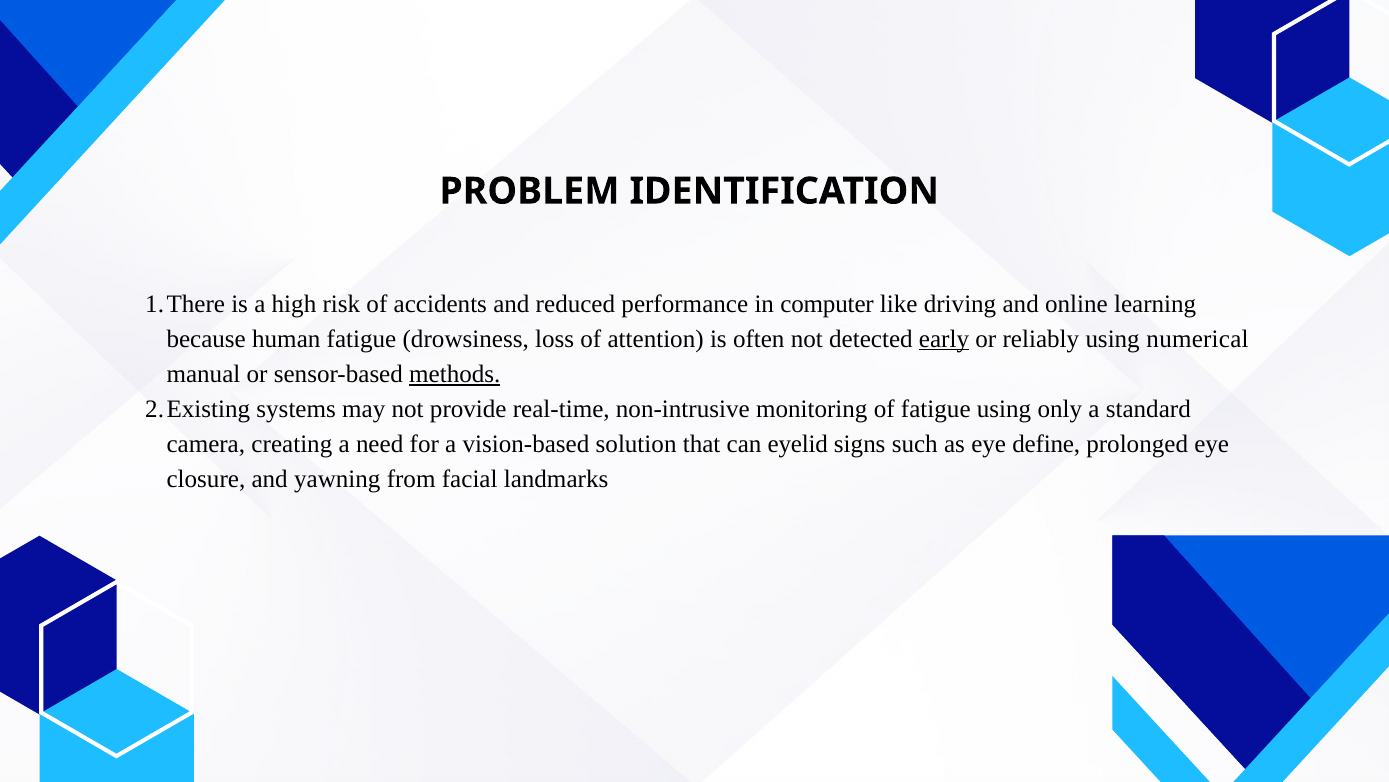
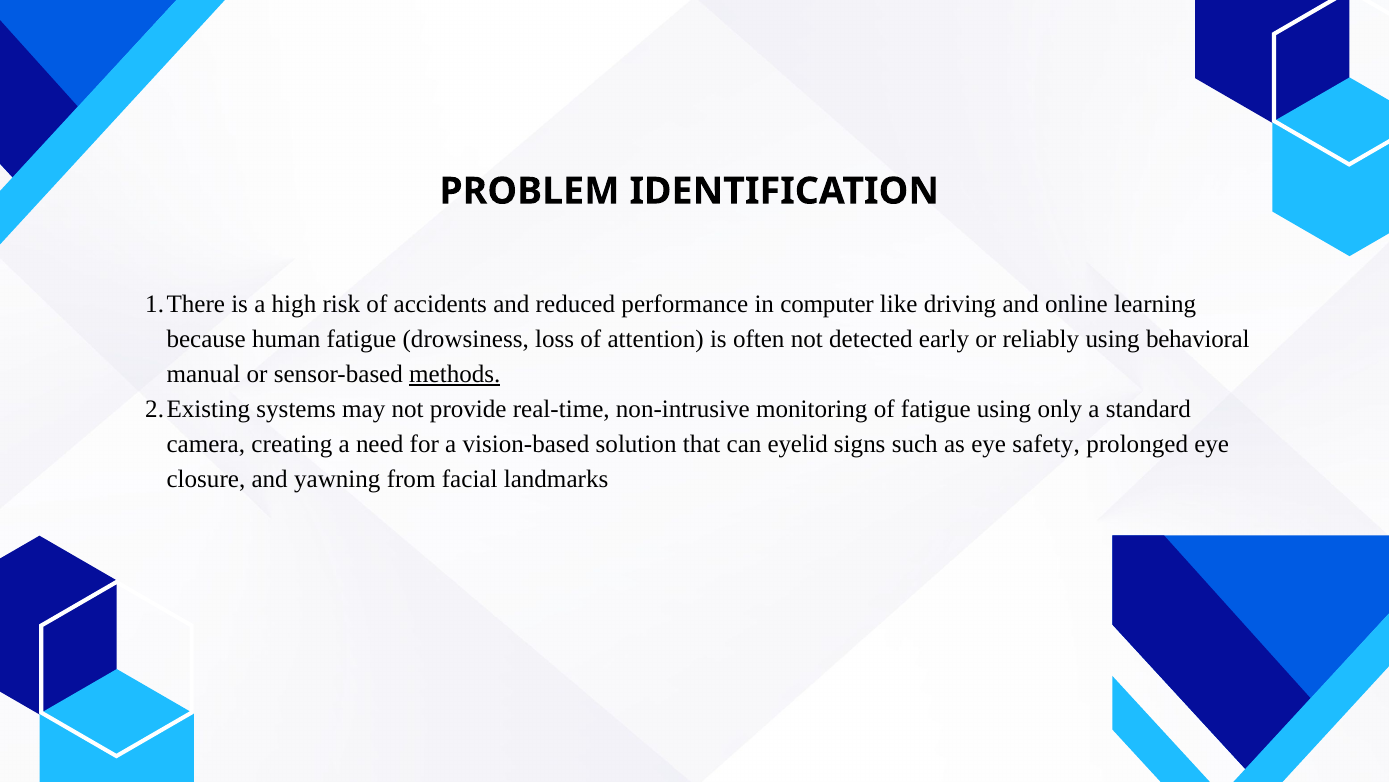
early underline: present -> none (944, 339)
numerical: numerical -> behavioral (1198, 339)
define: define -> safety (1046, 444)
